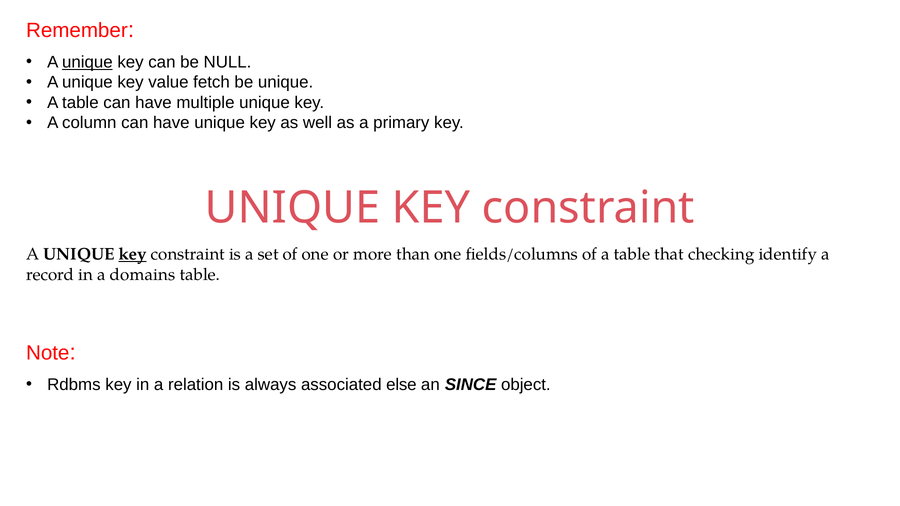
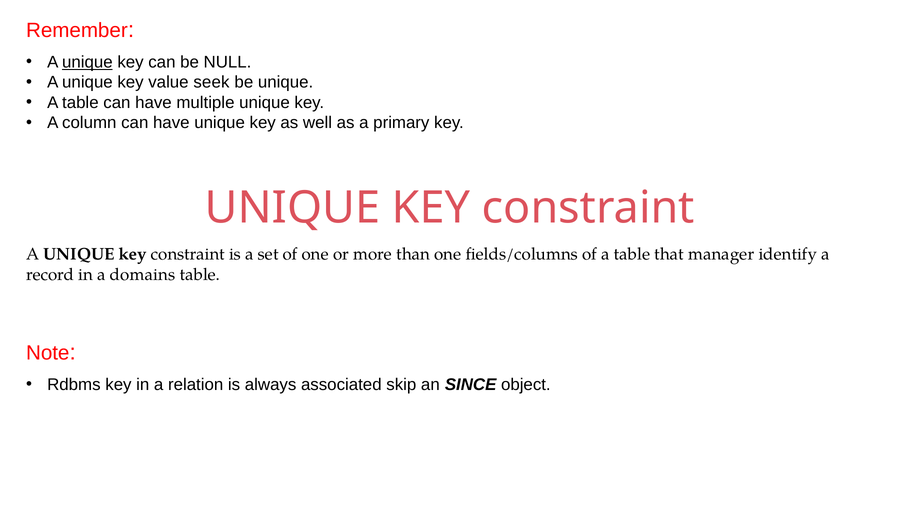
fetch: fetch -> seek (211, 82)
key underline: present -> none (133, 254)
checking: checking -> manager (721, 254)
else: else -> skip (401, 385)
